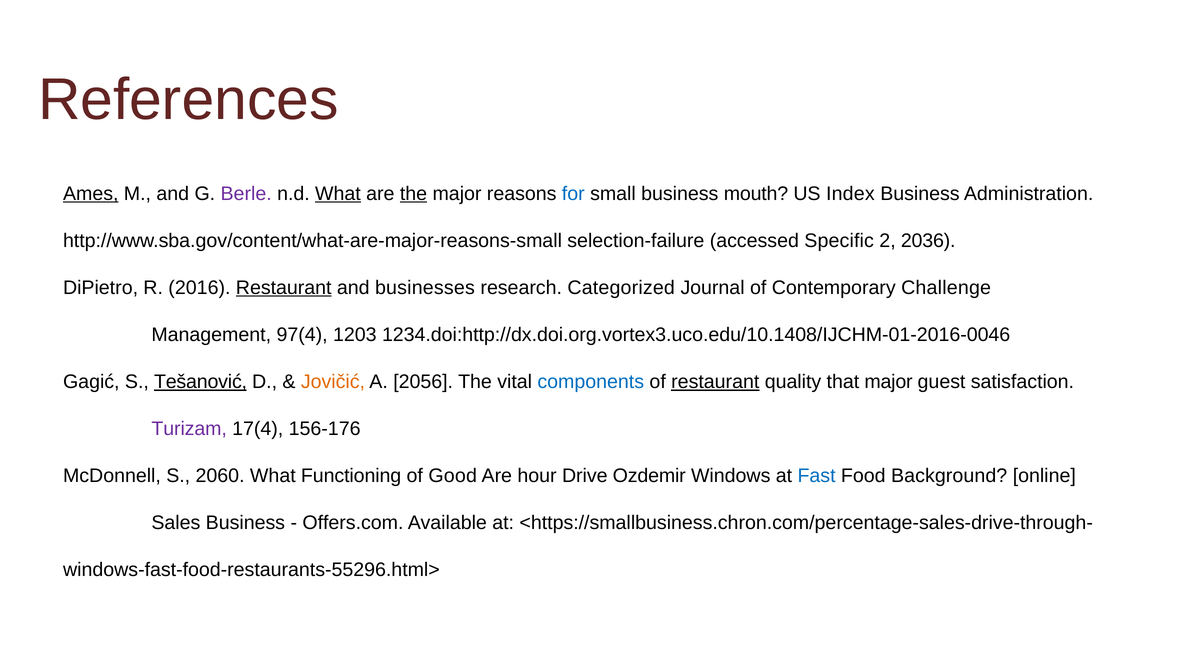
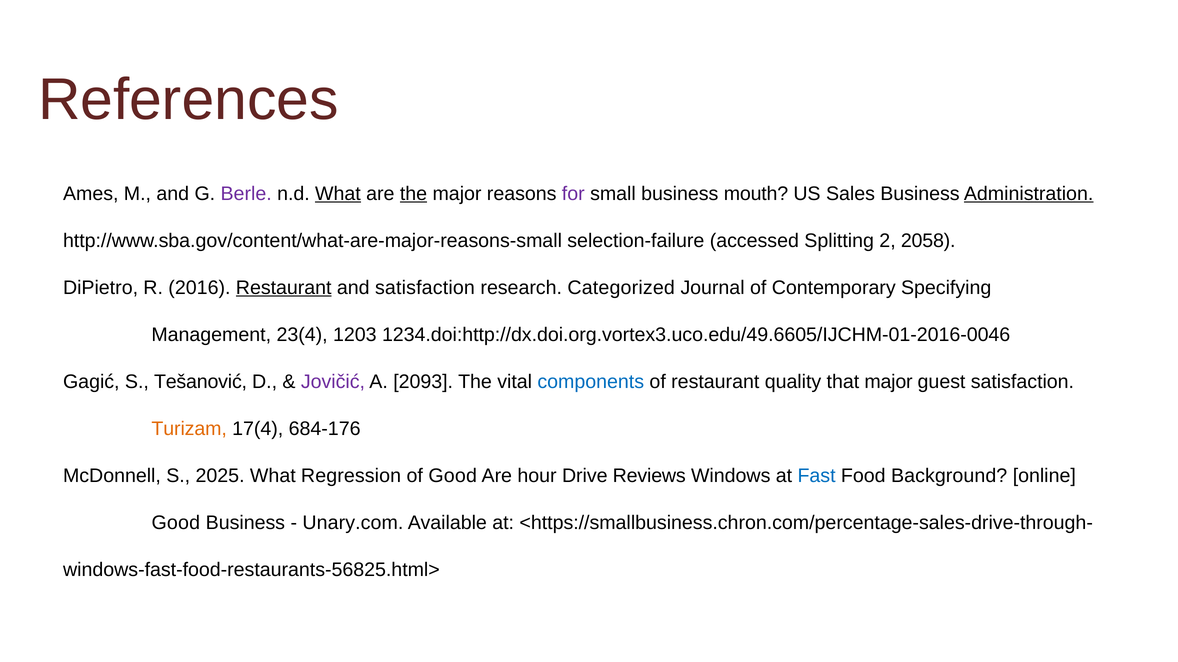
Ames underline: present -> none (91, 194)
for colour: blue -> purple (573, 194)
Index: Index -> Sales (850, 194)
Administration underline: none -> present (1029, 194)
Specific: Specific -> Splitting (839, 241)
2036: 2036 -> 2058 (928, 241)
and businesses: businesses -> satisfaction (425, 288)
Challenge: Challenge -> Specifying (946, 288)
97(4: 97(4 -> 23(4 (302, 335)
1234.doi:http://dx.doi.org.vortex3.uco.edu/10.1408/IJCHM-01-2016-0046: 1234.doi:http://dx.doi.org.vortex3.uco.edu/10.1408/IJCHM-01-2016-0046 -> 1234.doi:http://dx.doi.org.vortex3.uco.edu/49.6605/IJCHM-01-2016-0046 (696, 335)
Tešanović underline: present -> none (201, 382)
Jovičić colour: orange -> purple (333, 382)
2056: 2056 -> 2093 (423, 382)
restaurant underline: present -> none (715, 382)
Turizam colour: purple -> orange (189, 429)
156-176: 156-176 -> 684-176 (325, 429)
2060: 2060 -> 2025 (220, 476)
Functioning: Functioning -> Regression (351, 476)
Ozdemir: Ozdemir -> Reviews (649, 476)
Sales: Sales -> Good (176, 523)
Offers.com: Offers.com -> Unary.com (353, 523)
windows-fast-food-restaurants-55296.html>: windows-fast-food-restaurants-55296.html> -> windows-fast-food-restaurants-56825.html> (251, 571)
